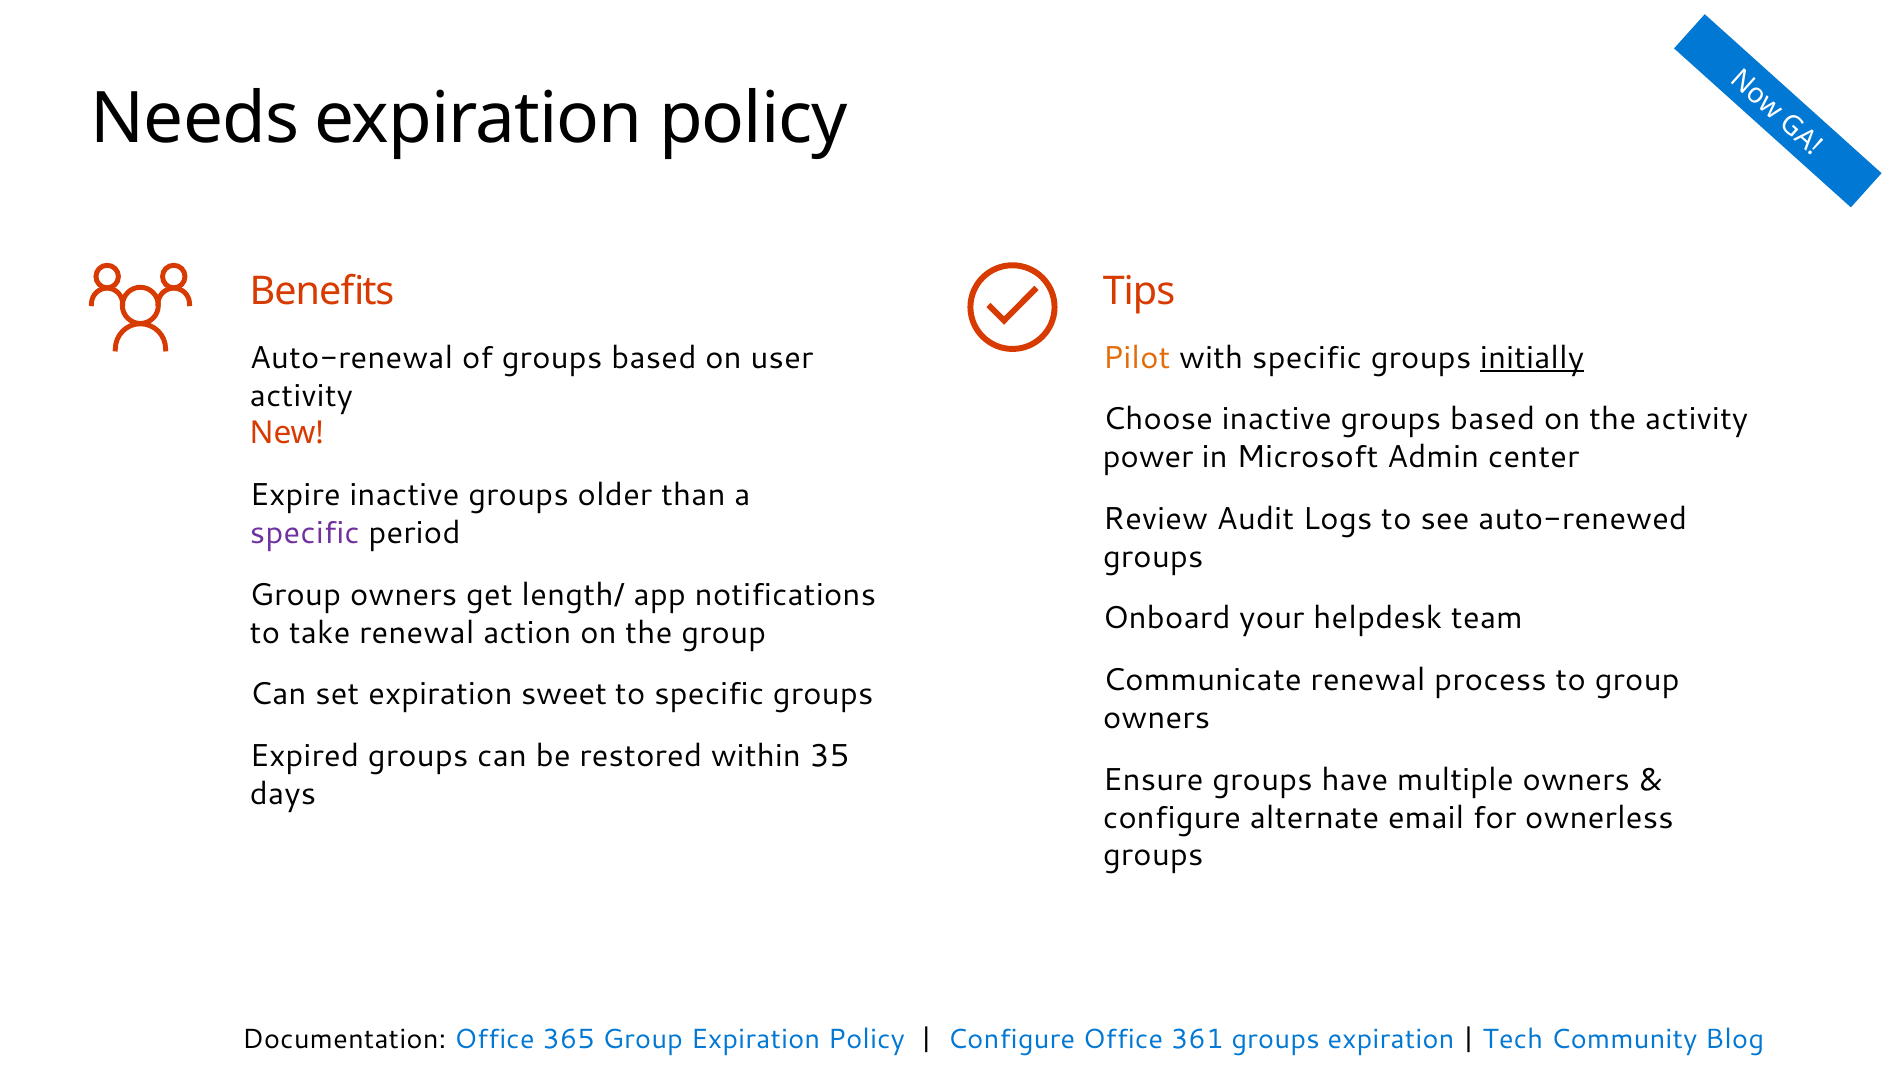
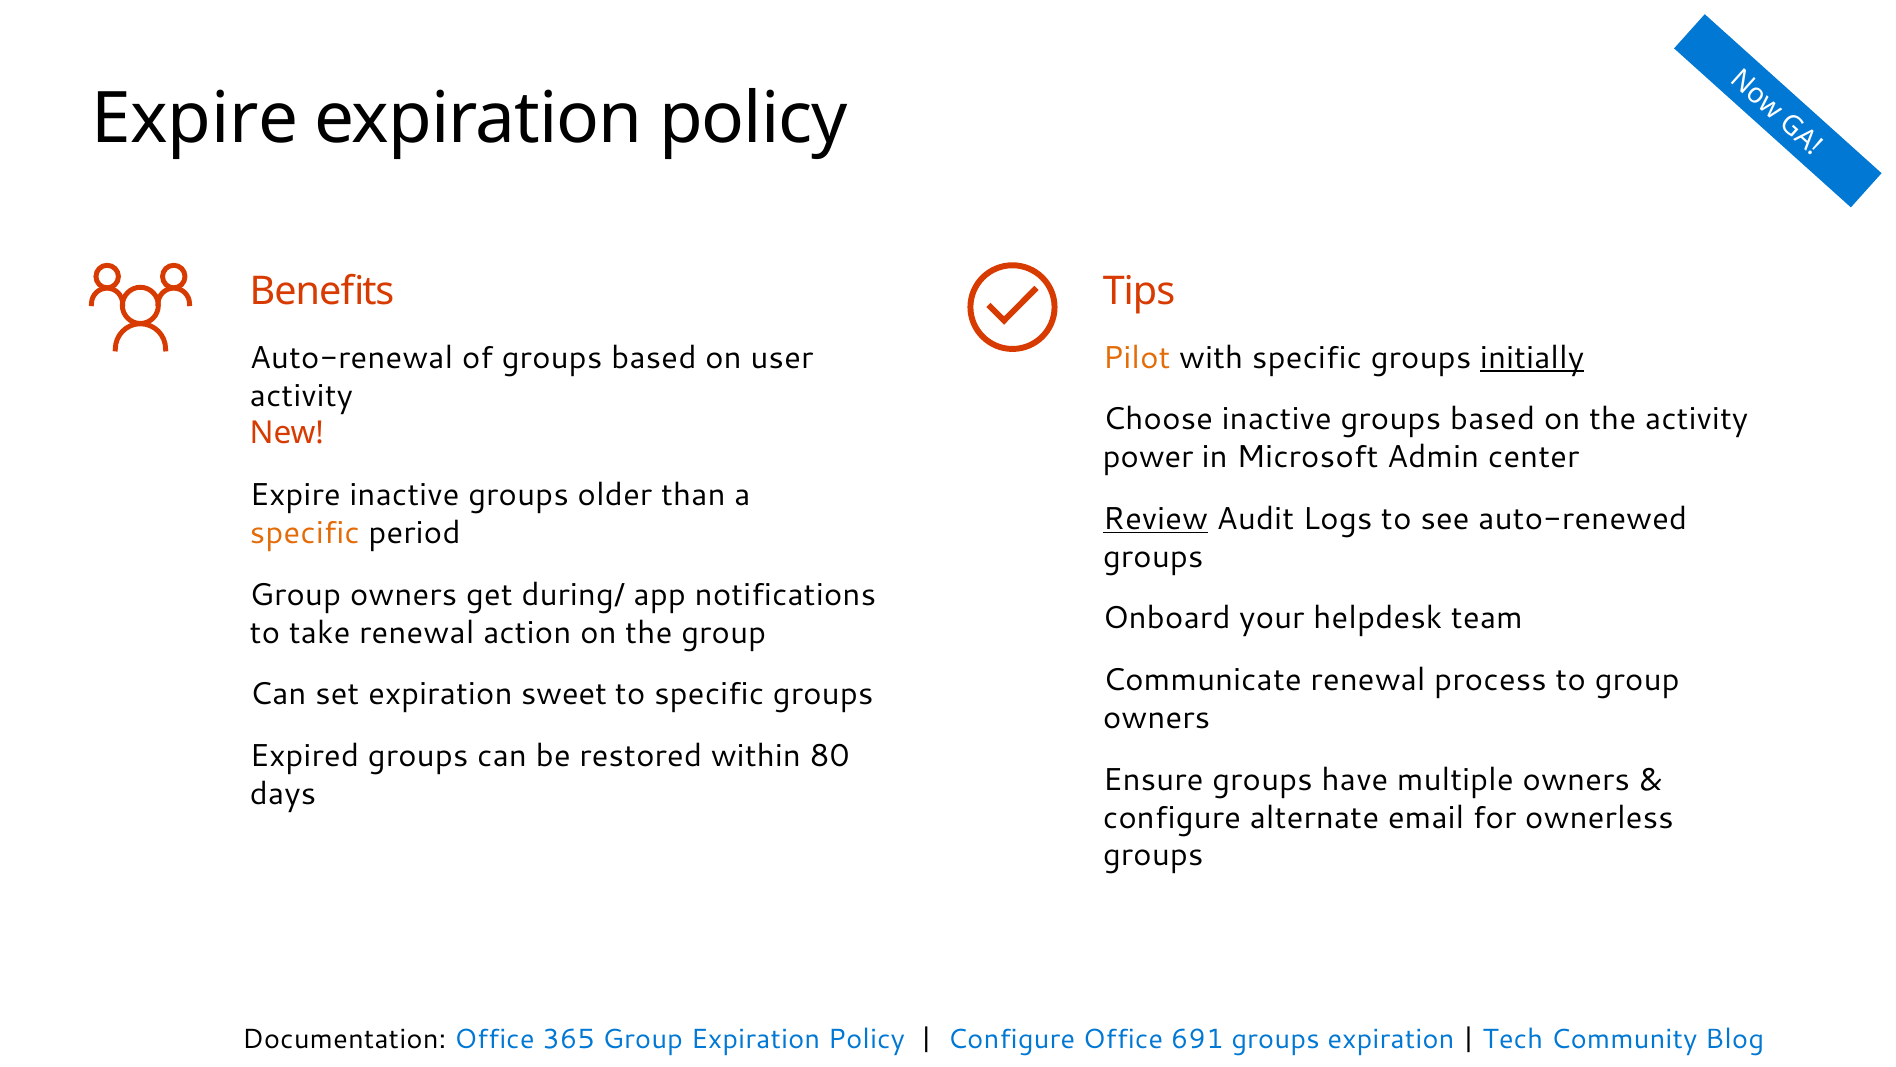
Needs: Needs -> Expire (195, 119)
Review underline: none -> present (1155, 519)
specific colour: purple -> orange (305, 533)
length/: length/ -> during/ (573, 594)
35: 35 -> 80 (830, 756)
361: 361 -> 691 (1197, 1039)
